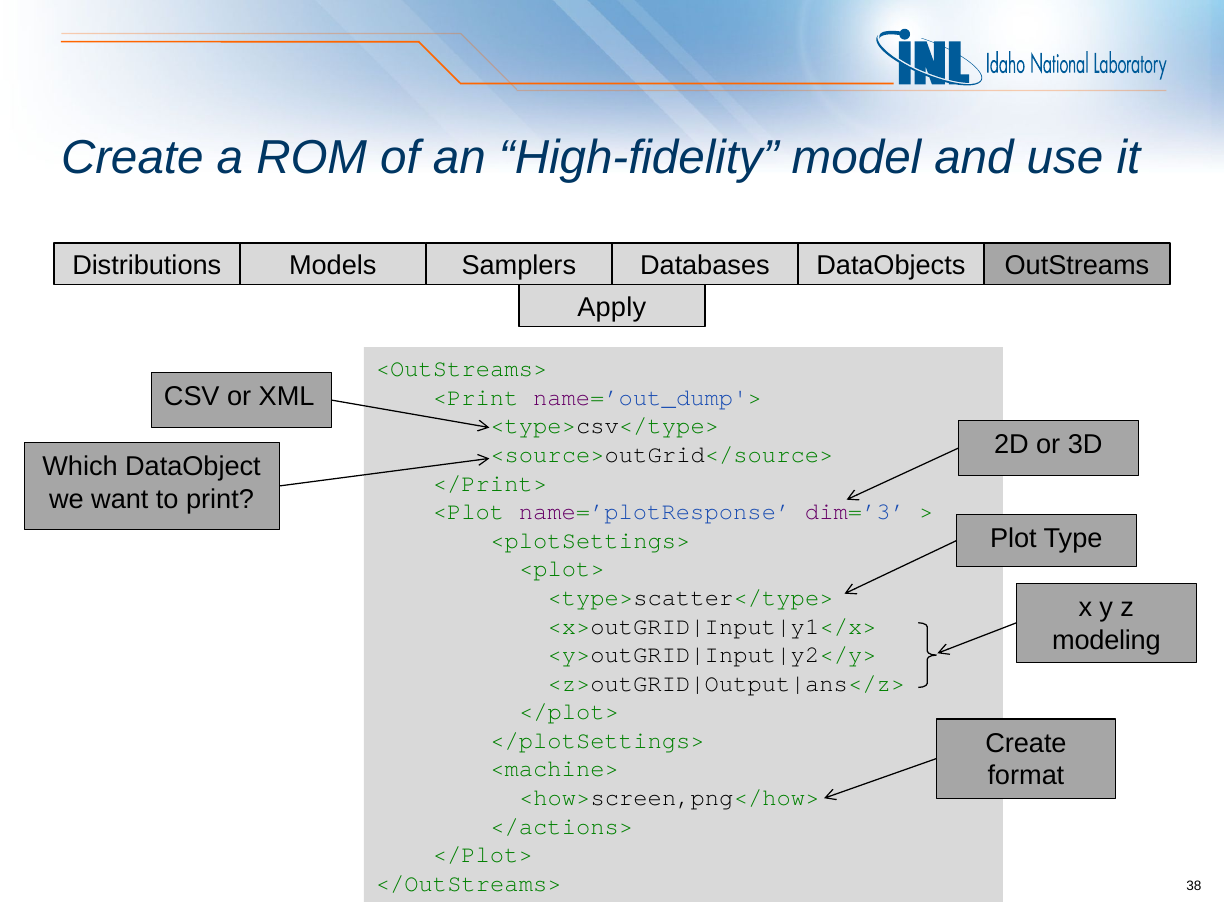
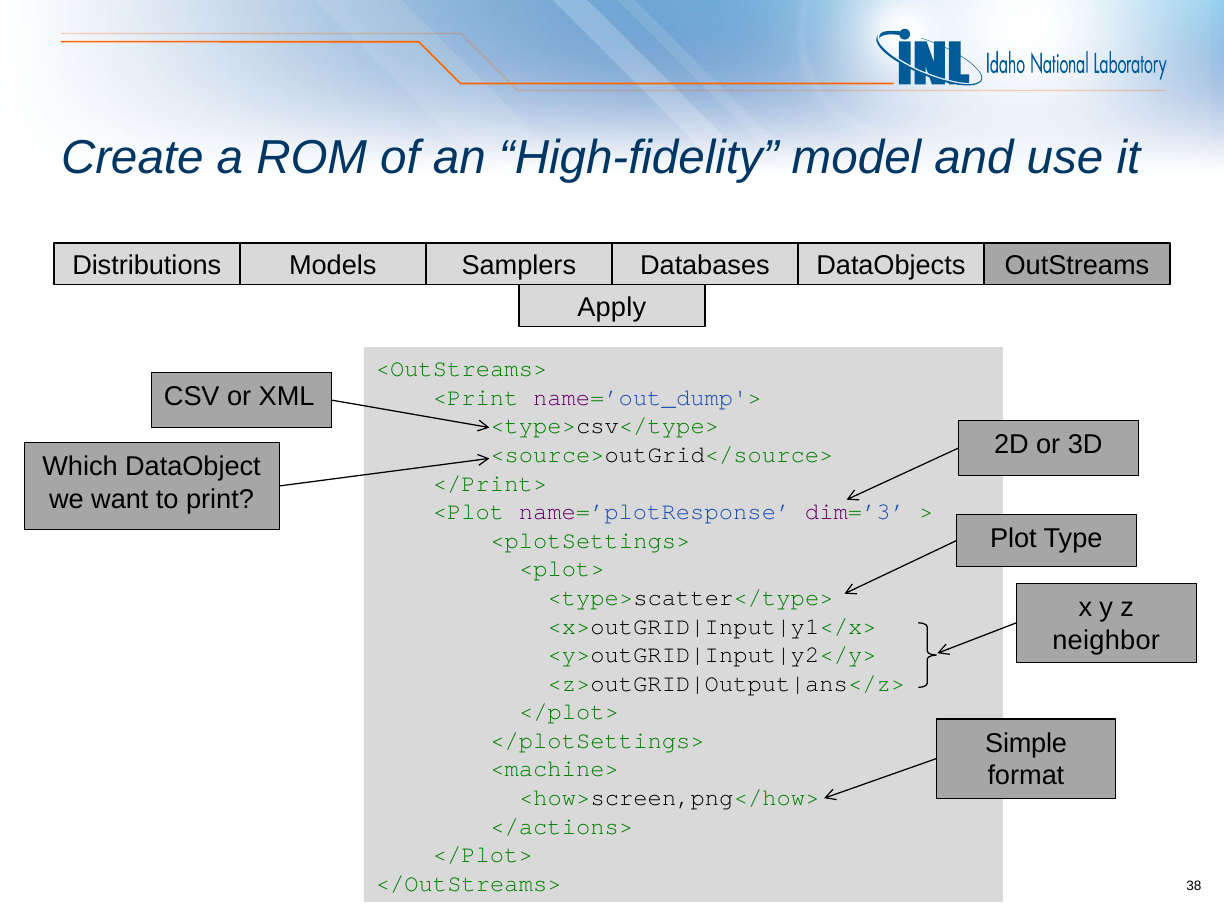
modeling: modeling -> neighbor (1106, 640)
Create: Create -> Simple (1026, 743)
